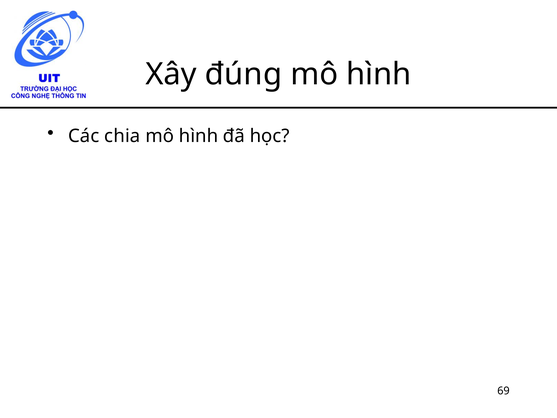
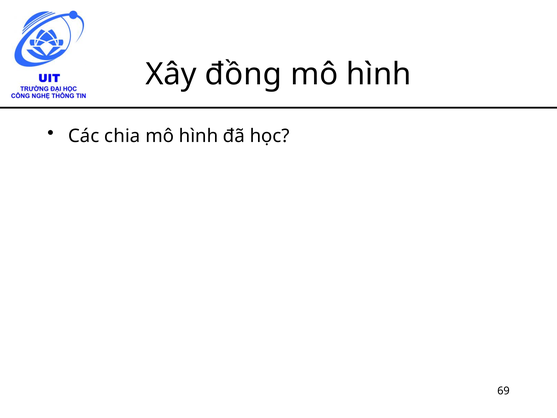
đúng: đúng -> đồng (243, 74)
